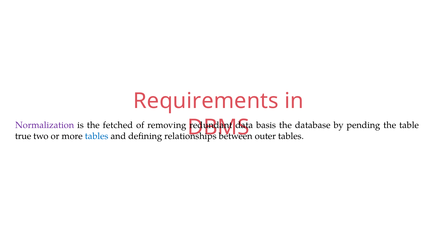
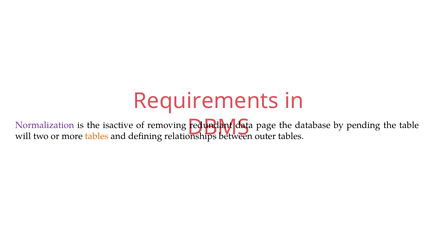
fetched: fetched -> isactive (118, 125)
basis: basis -> page (266, 125)
true: true -> will (23, 136)
tables colour: blue -> orange (97, 136)
